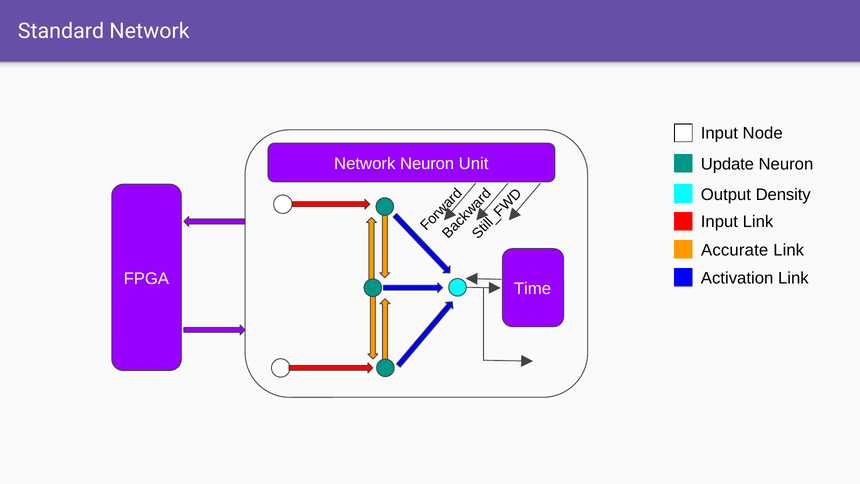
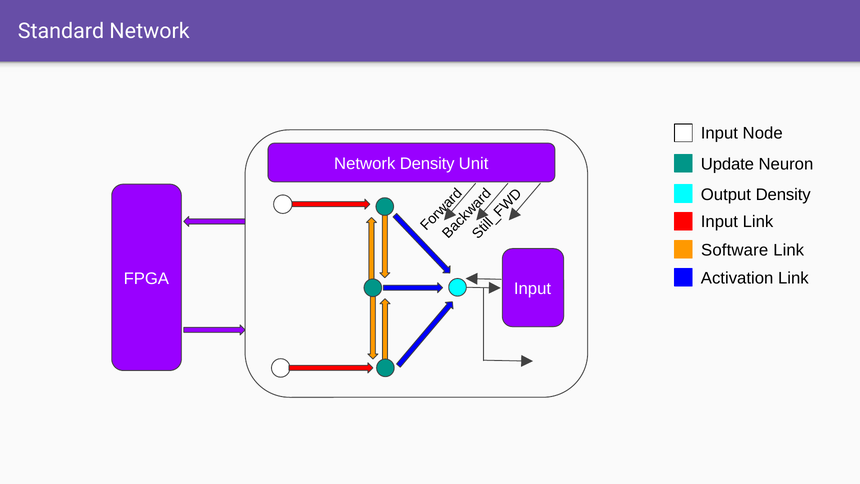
Network Neuron: Neuron -> Density (427, 164)
Accurate: Accurate -> Software (735, 250)
Time: Time -> Input (533, 289)
